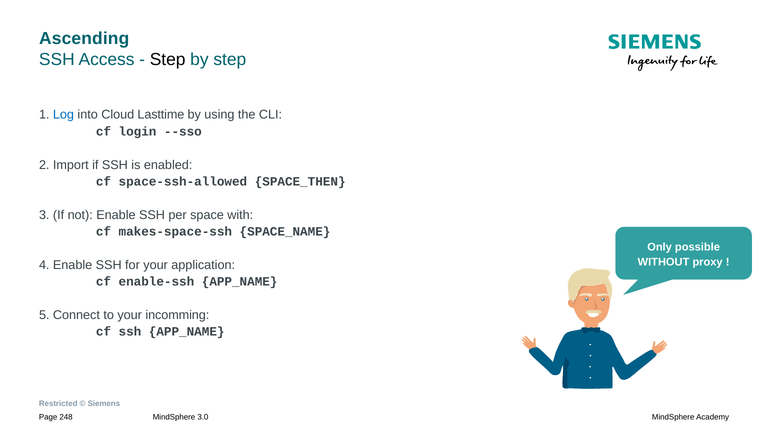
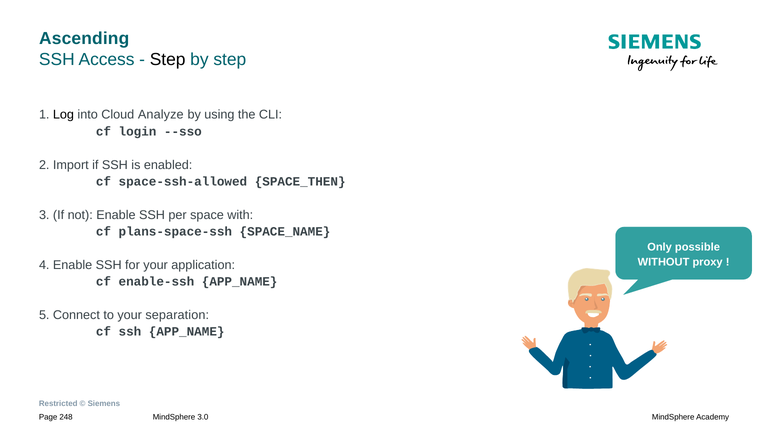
Log colour: blue -> black (63, 115)
Lasttime: Lasttime -> Analyze (161, 115)
makes-space-ssh: makes-space-ssh -> plans-space-ssh (175, 232)
incomming: incomming -> separation (177, 315)
